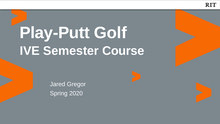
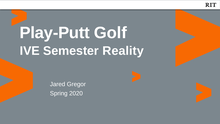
Course: Course -> Reality (123, 51)
